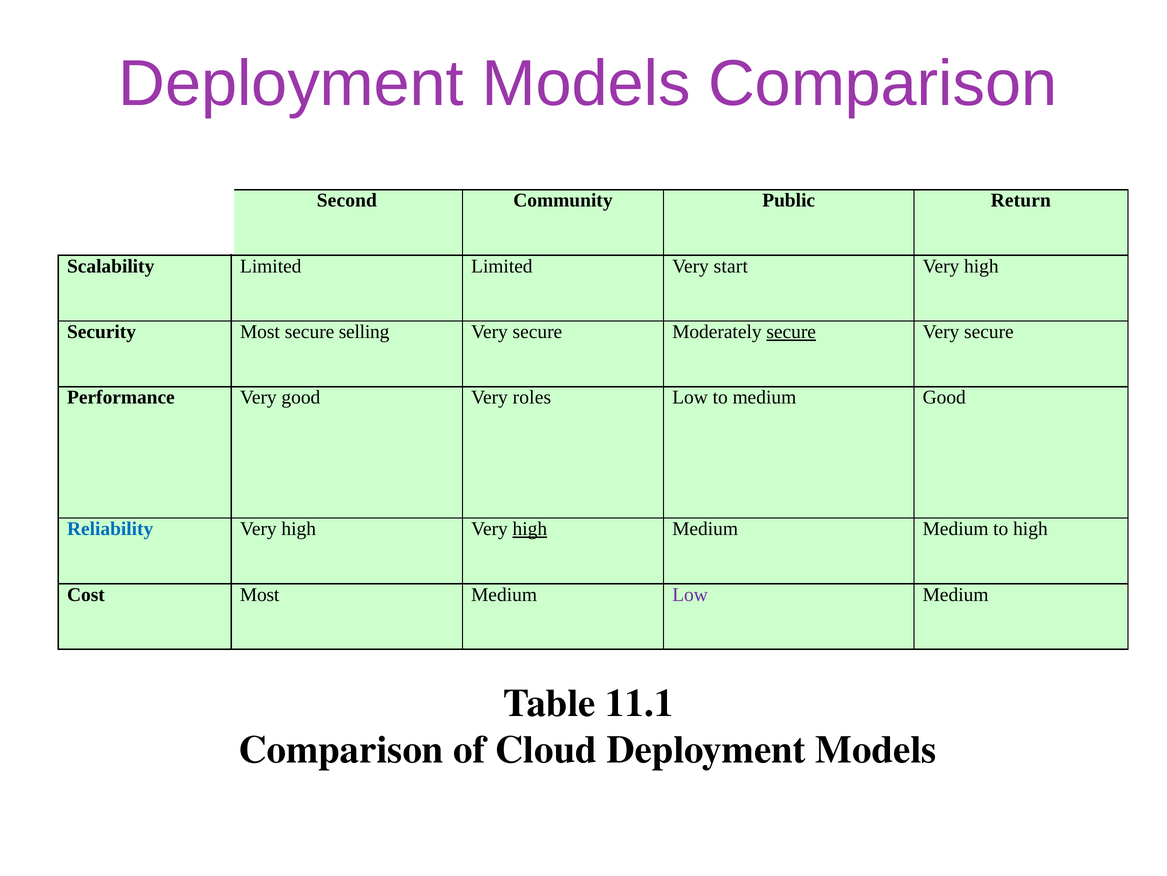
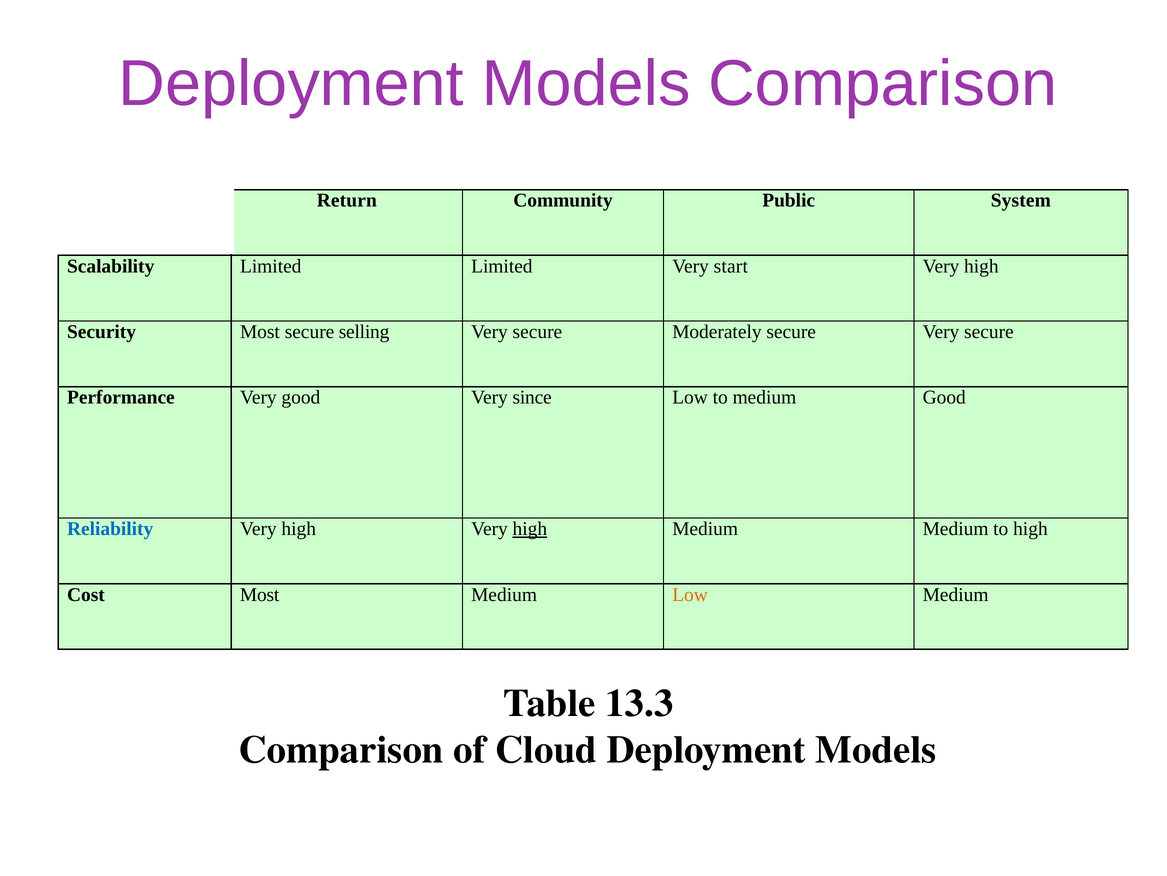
Second: Second -> Return (347, 200)
Return: Return -> System (1021, 200)
secure underline: present -> none (791, 332)
roles: roles -> since (532, 397)
Low colour: purple -> orange (690, 594)
11.1: 11.1 -> 13.3 (640, 703)
